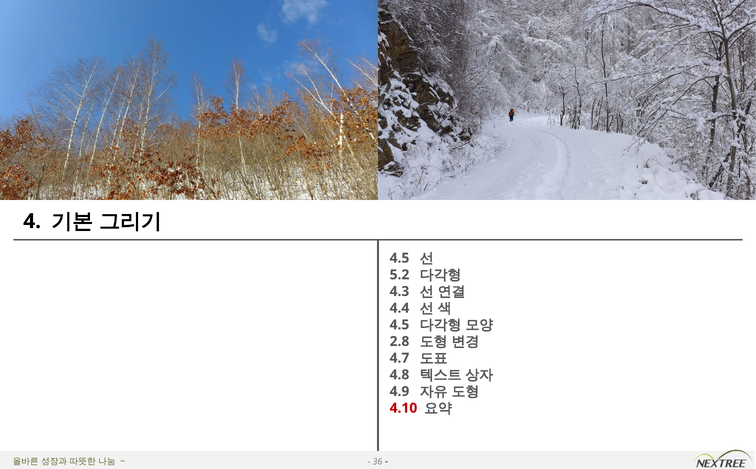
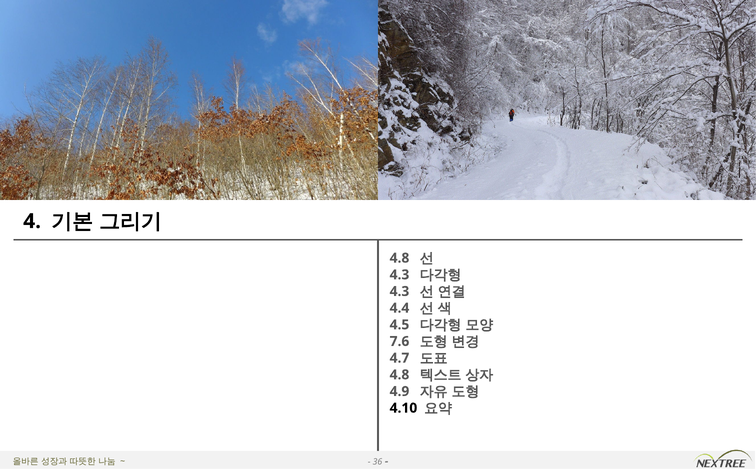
4.5: 4.5 -> 4.8 (399, 258)
5.2: 5.2 -> 4.3 (399, 275)
2.8: 2.8 -> 7.6 (399, 342)
4.10 colour: red -> black (403, 408)
